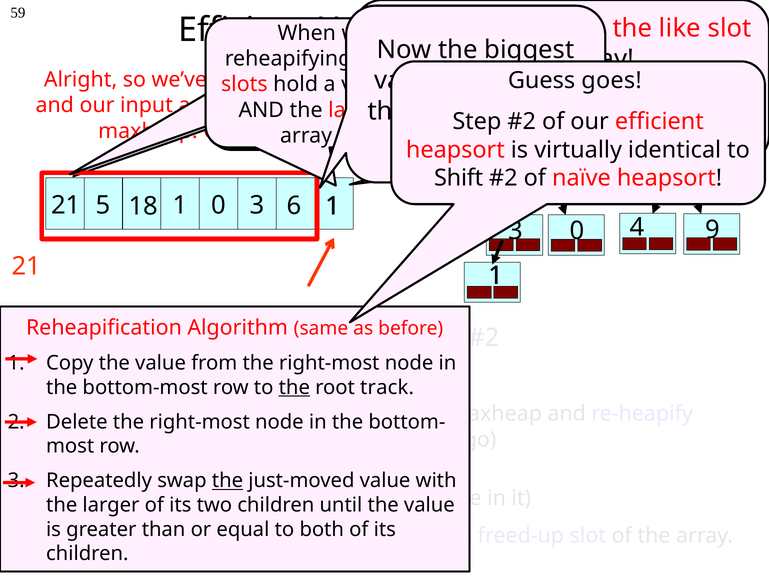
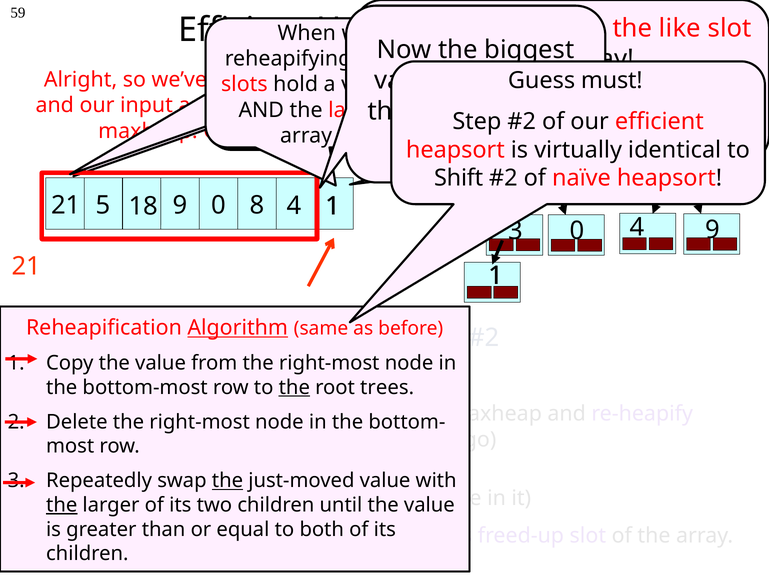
goes: goes -> must (612, 81)
5 1: 1 -> 9 (180, 205)
0 3: 3 -> 8 (257, 205)
18 6: 6 -> 4 (294, 206)
Algorithm underline: none -> present (238, 328)
track: track -> trees (387, 387)
the underline: none -> present (62, 505)
